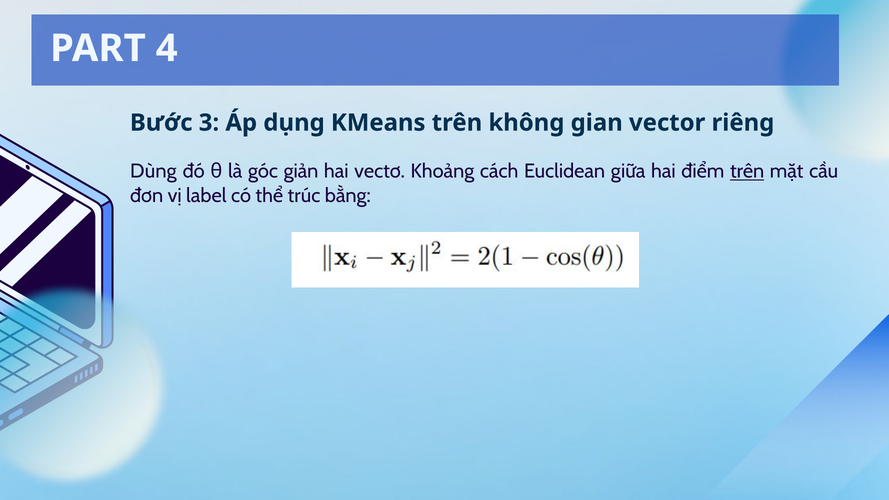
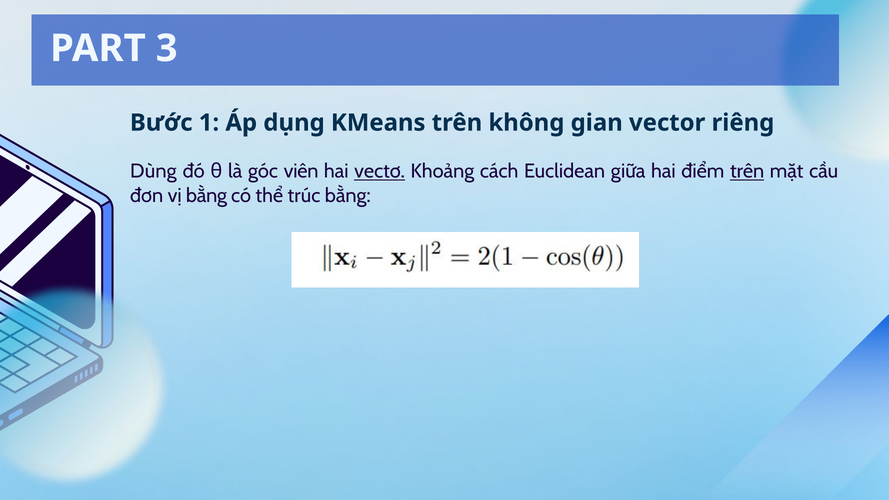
4: 4 -> 3 (167, 48)
3: 3 -> 1 (209, 123)
giản: giản -> viên (301, 171)
vectơ underline: none -> present (380, 171)
vị label: label -> bằng (206, 196)
